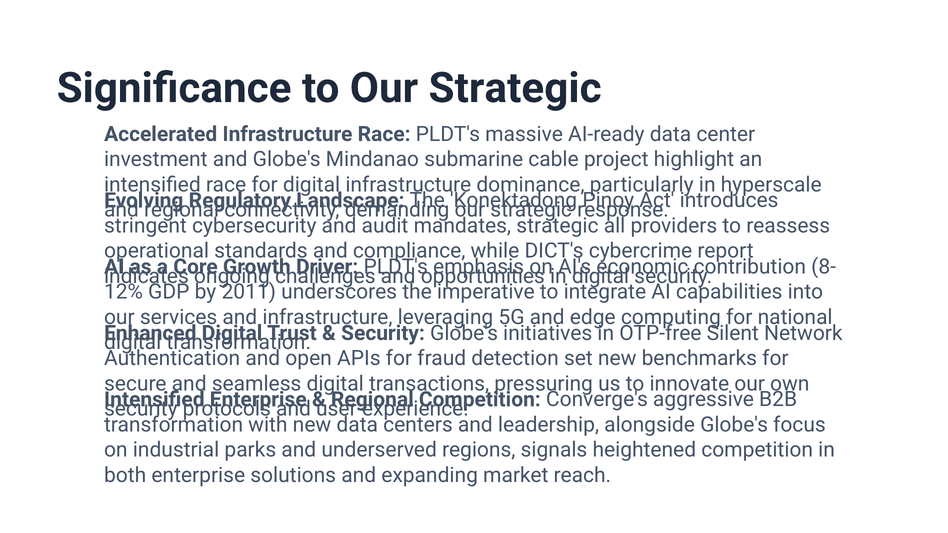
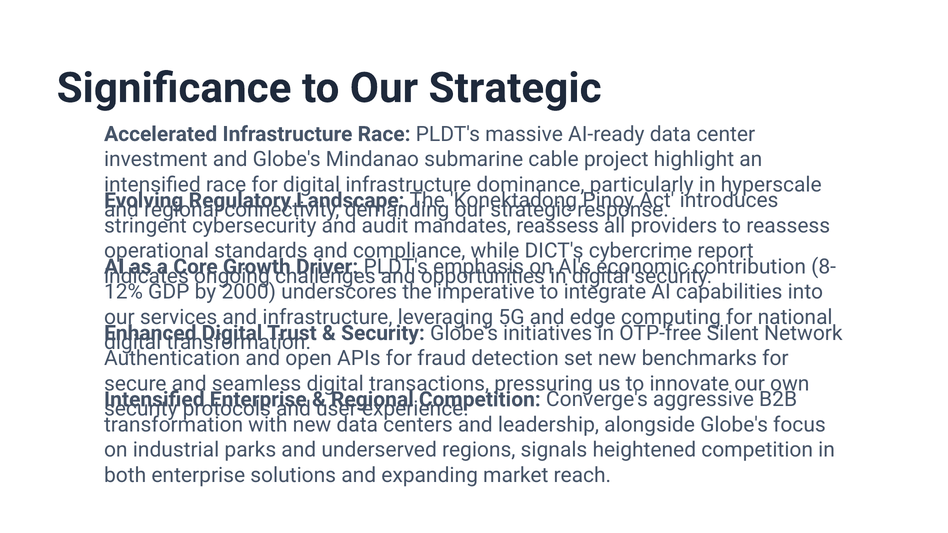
mandates strategic: strategic -> reassess (558, 226)
2011: 2011 -> 2000 (249, 292)
